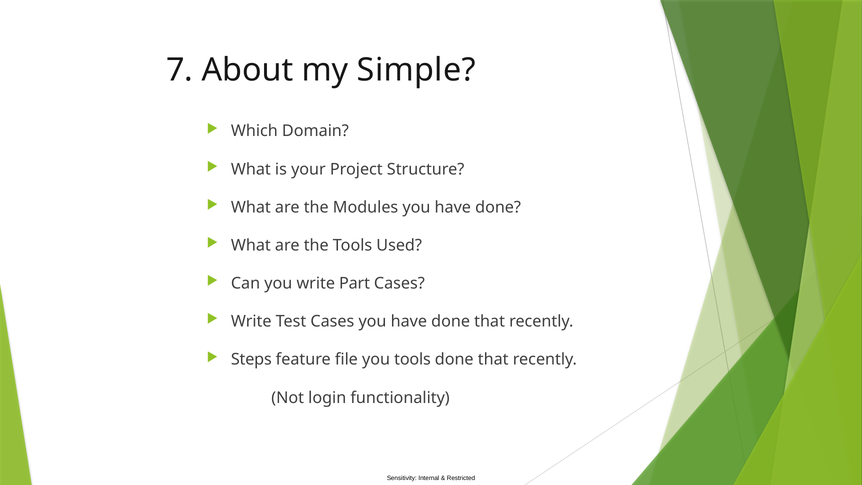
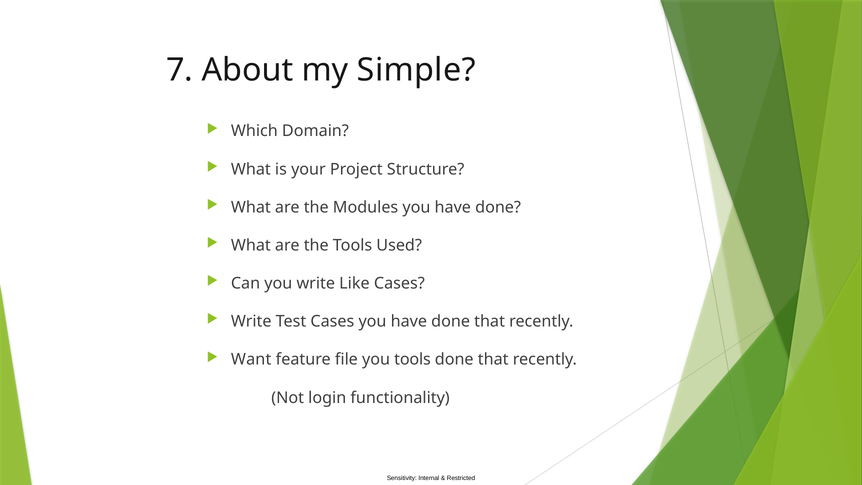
Part: Part -> Like (354, 283)
Steps: Steps -> Want (251, 360)
